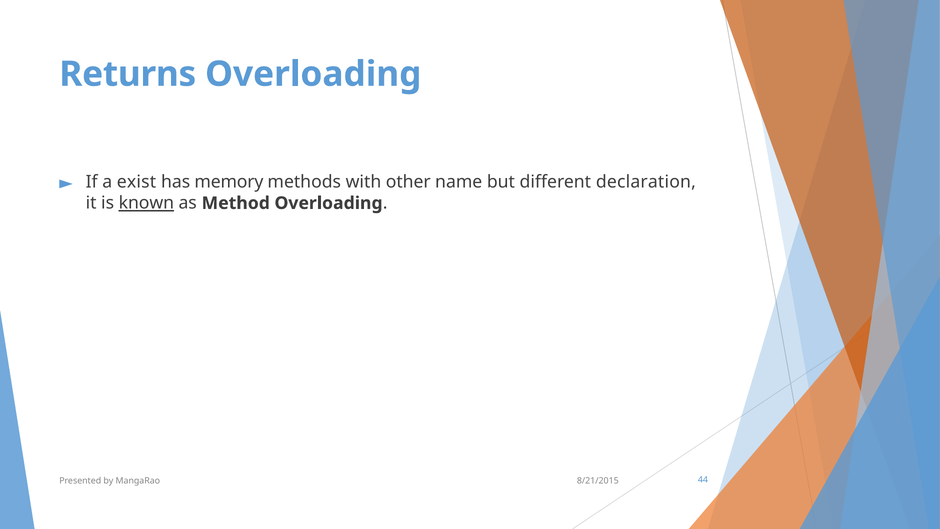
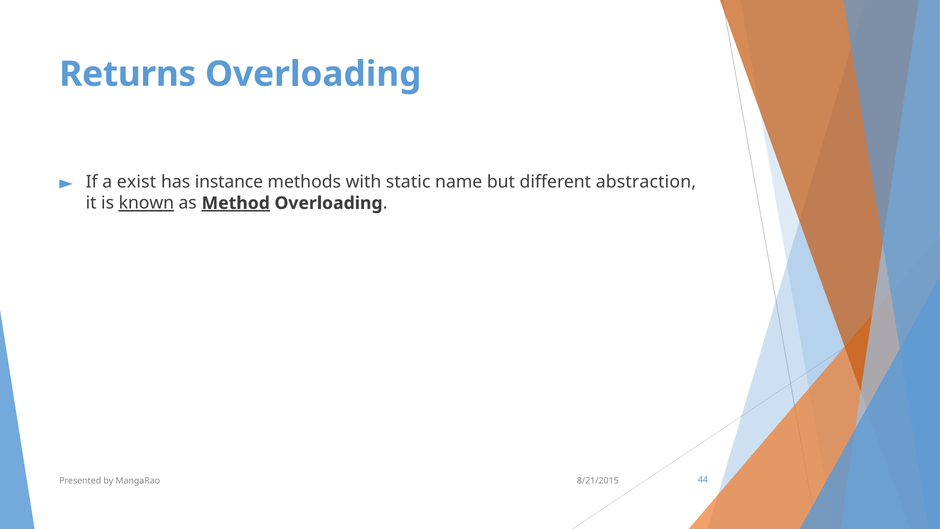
memory: memory -> instance (229, 182)
other: other -> static (408, 182)
declaration: declaration -> abstraction (646, 182)
Method underline: none -> present (236, 203)
